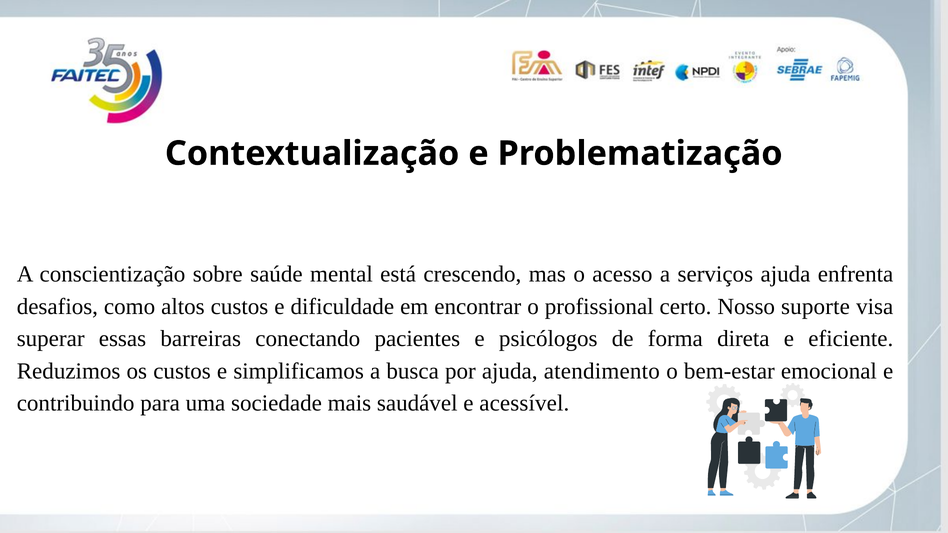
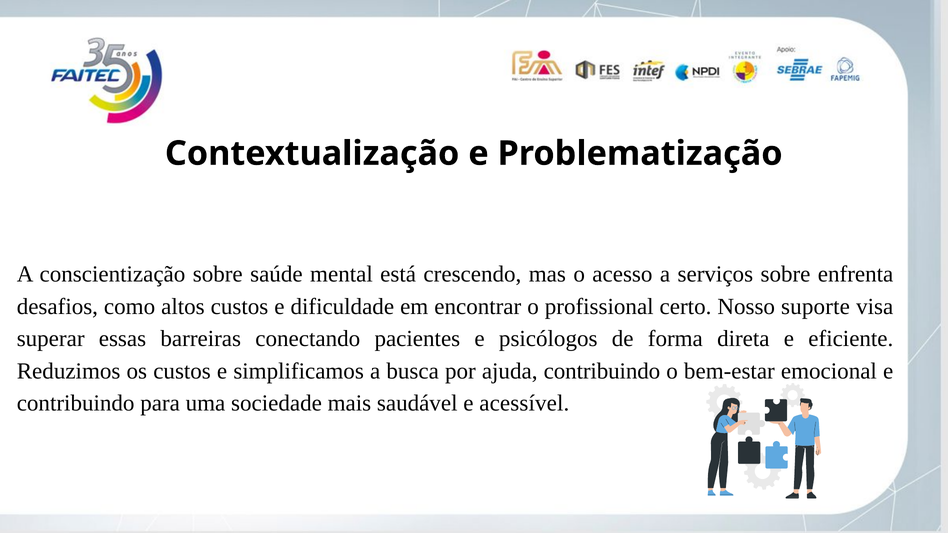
serviços ajuda: ajuda -> sobre (785, 274)
ajuda atendimento: atendimento -> contribuindo (602, 371)
